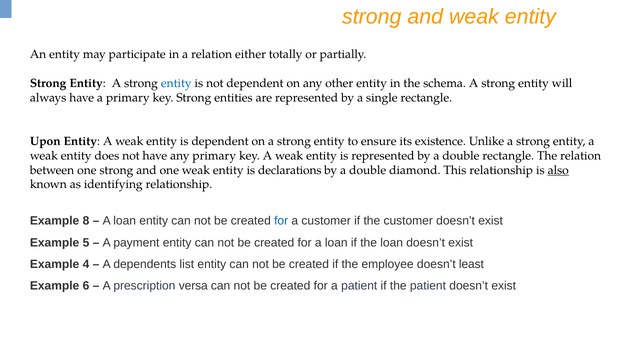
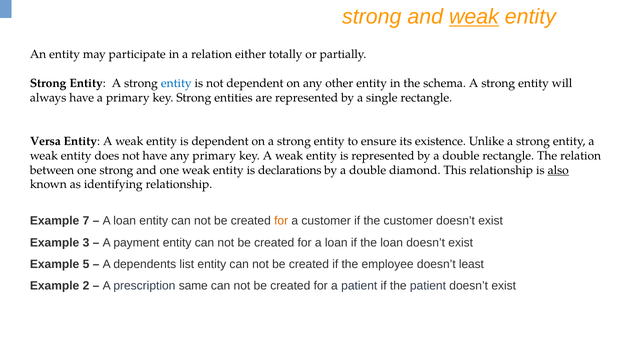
weak underline: none -> present (474, 17)
Upon: Upon -> Versa (45, 141)
8: 8 -> 7 (86, 221)
for colour: blue -> orange (281, 221)
5: 5 -> 3 (86, 242)
4: 4 -> 5 (86, 264)
6: 6 -> 2 (86, 286)
versa: versa -> same (193, 286)
